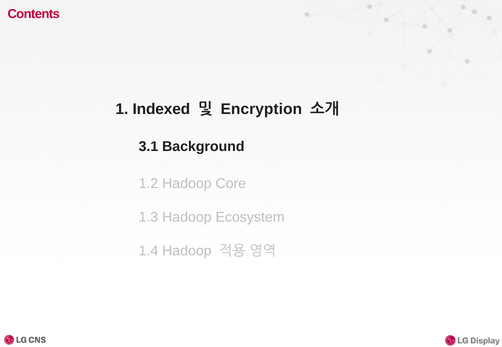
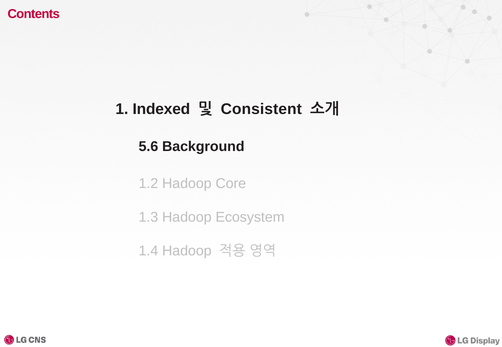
Encryption: Encryption -> Consistent (261, 109)
3.1: 3.1 -> 5.6 (148, 147)
